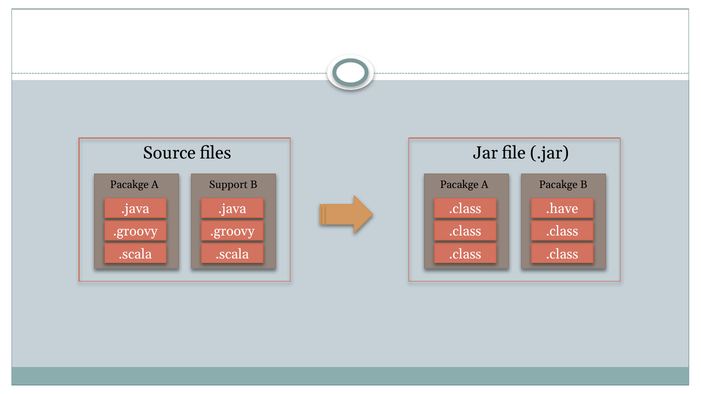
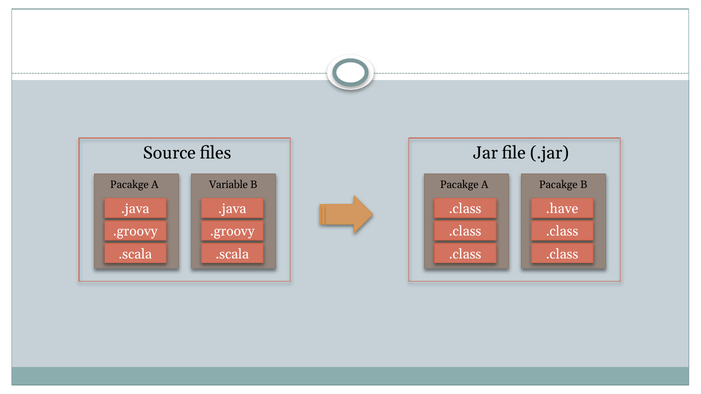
Support: Support -> Variable (228, 185)
